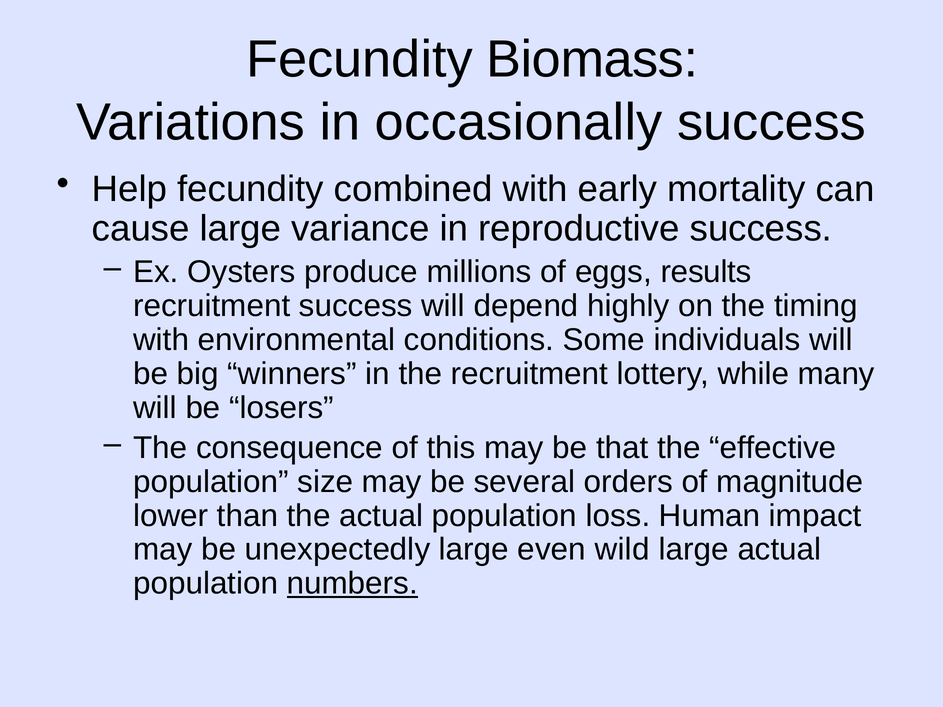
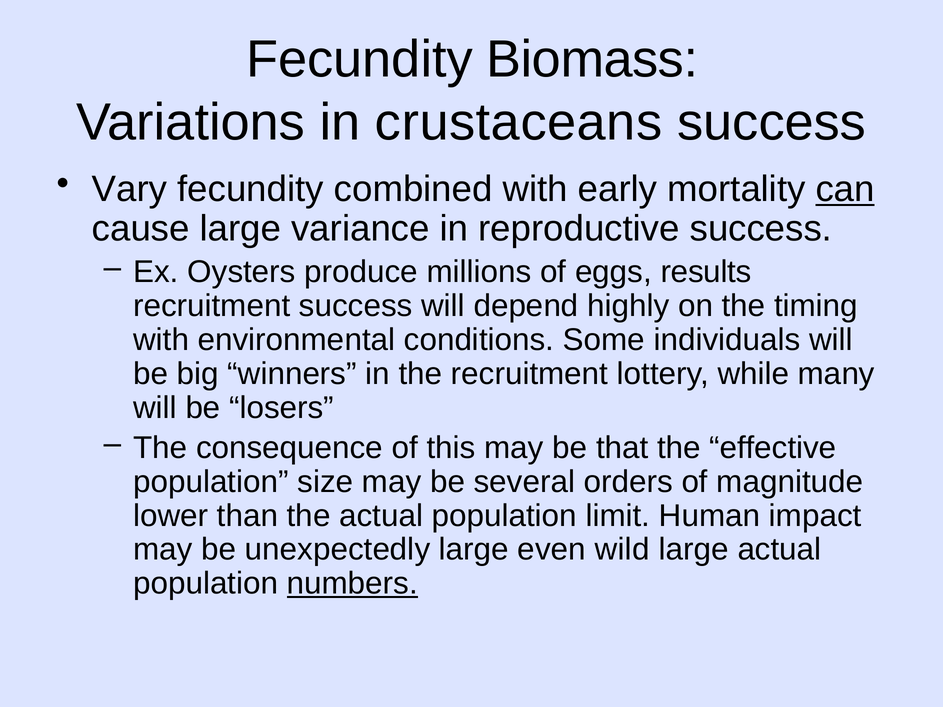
occasionally: occasionally -> crustaceans (519, 122)
Help: Help -> Vary (130, 189)
can underline: none -> present (845, 189)
loss: loss -> limit (618, 516)
